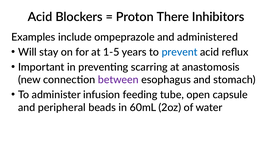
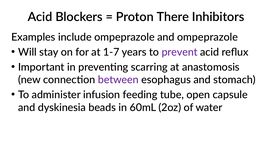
and administered: administered -> ompeprazole (208, 37)
1-5: 1-5 -> 1-7 (111, 52)
prevent colour: blue -> purple (180, 52)
peripheral: peripheral -> dyskinesia (62, 107)
